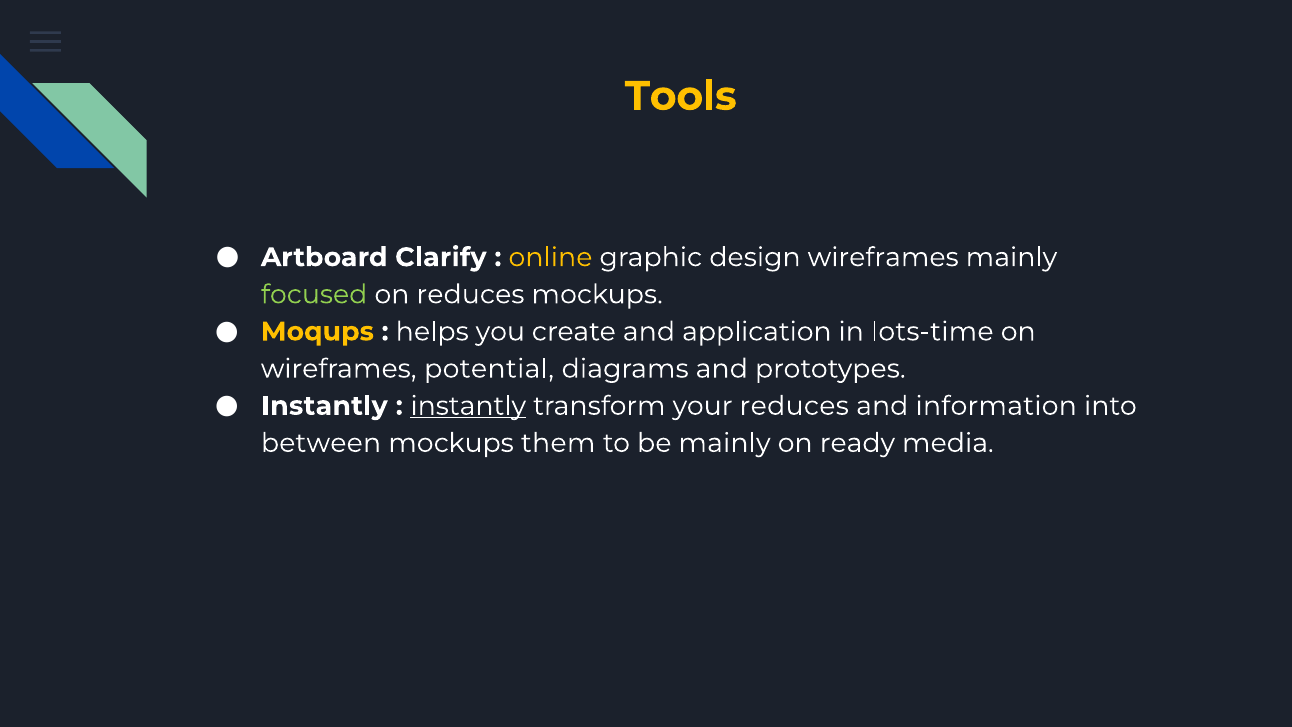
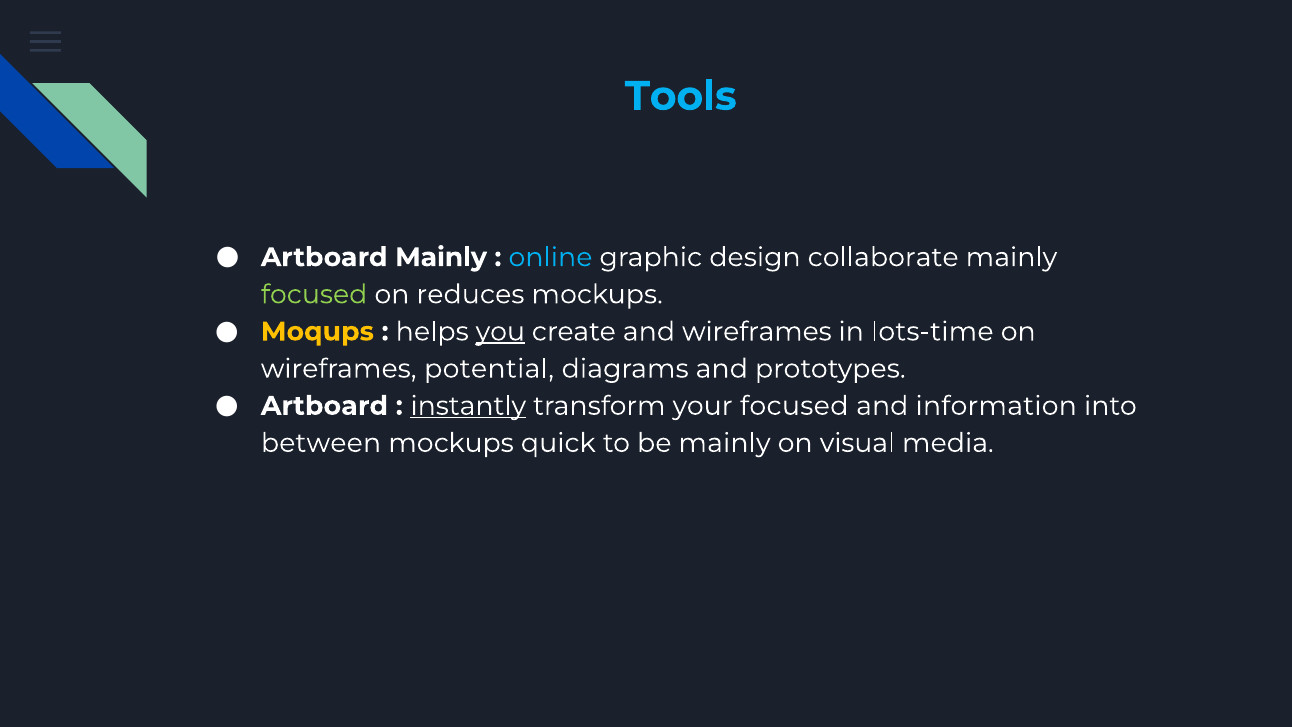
Tools colour: yellow -> light blue (681, 96)
Artboard Clarify: Clarify -> Mainly (441, 257)
online colour: yellow -> light blue (550, 257)
design wireframes: wireframes -> collaborate (883, 257)
you underline: none -> present (500, 332)
and application: application -> wireframes (757, 332)
Instantly: Instantly -> Artboard (324, 406)
your reduces: reduces -> focused (794, 406)
them: them -> quick (558, 443)
ready: ready -> visual (857, 443)
